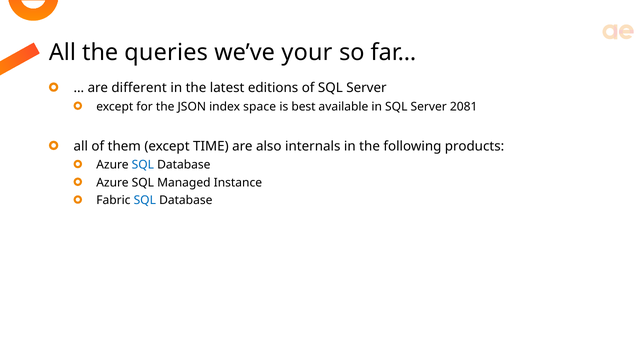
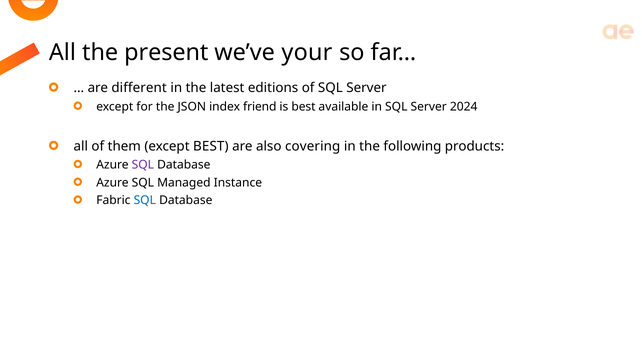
queries: queries -> present (166, 53)
space: space -> friend (260, 107)
2081: 2081 -> 2024 (464, 107)
except TIME: TIME -> BEST (211, 146)
internals: internals -> covering (313, 146)
SQL colour: blue -> purple (143, 165)
